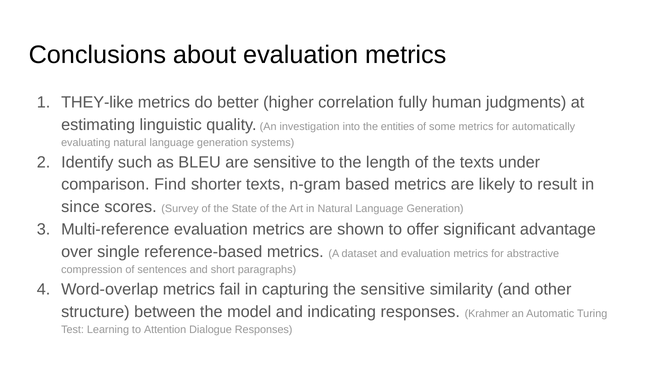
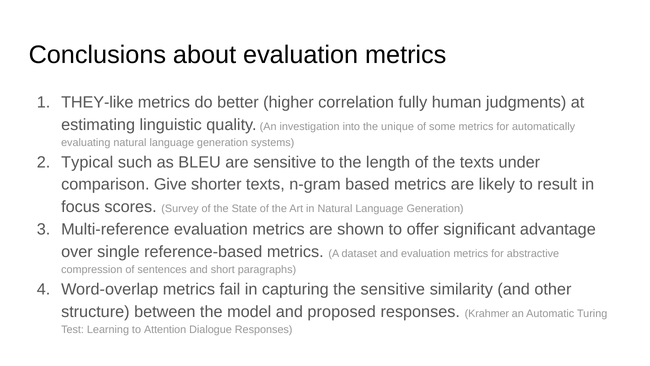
entities: entities -> unique (398, 126)
Identify: Identify -> Typical (87, 162)
Find: Find -> Give (170, 184)
since: since -> focus (81, 207)
indicating: indicating -> proposed (342, 311)
